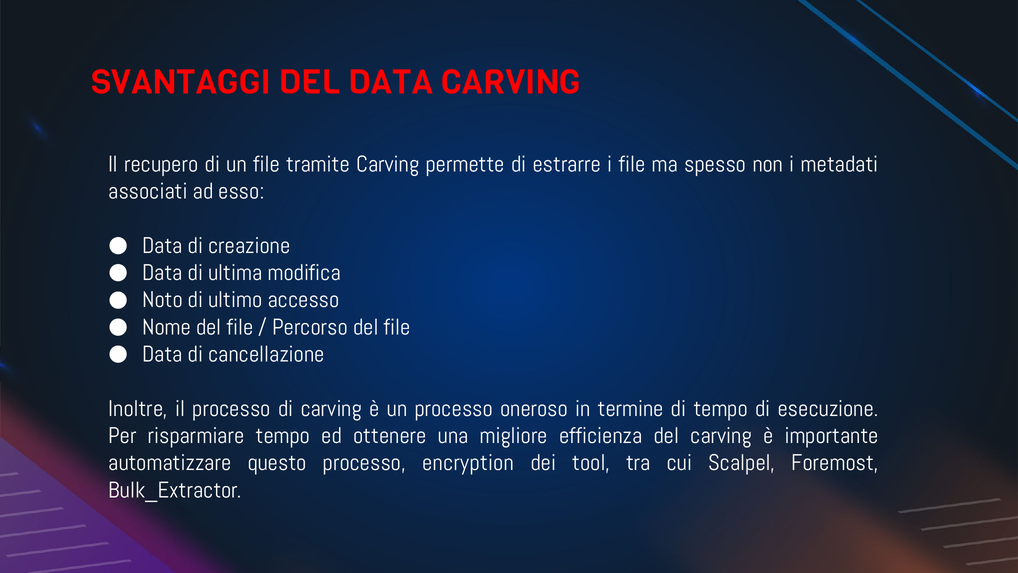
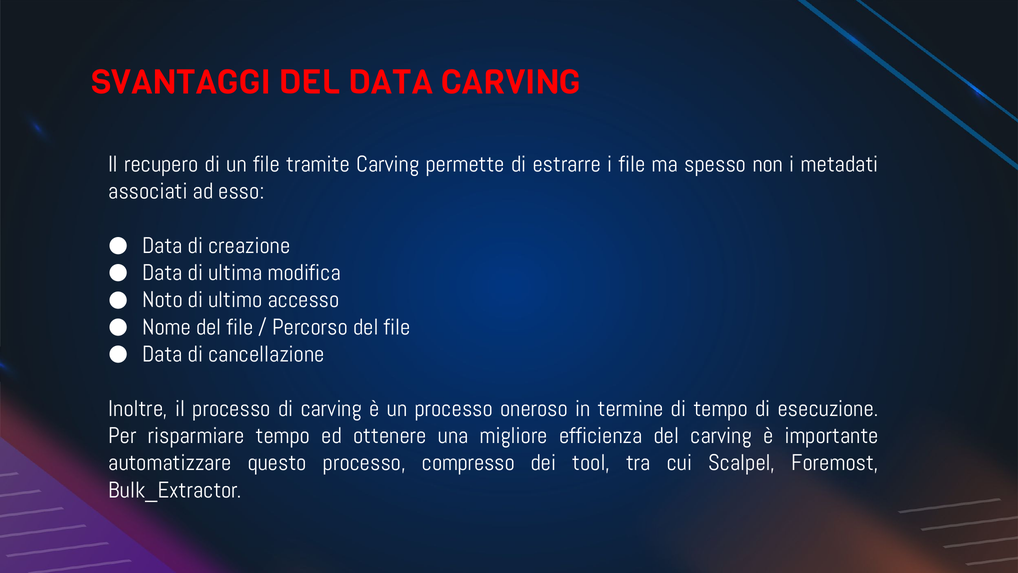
encryption: encryption -> compresso (468, 463)
